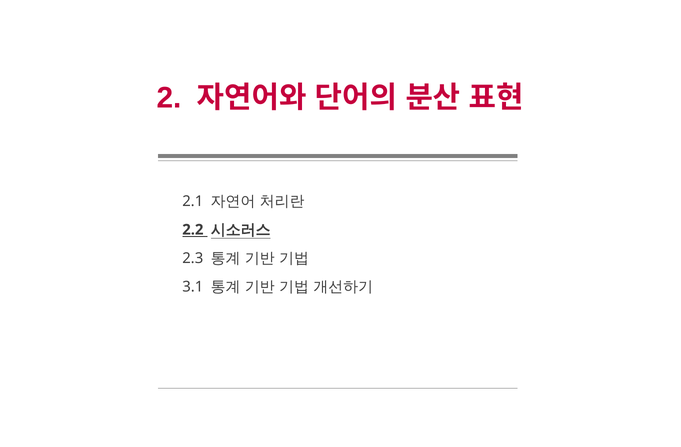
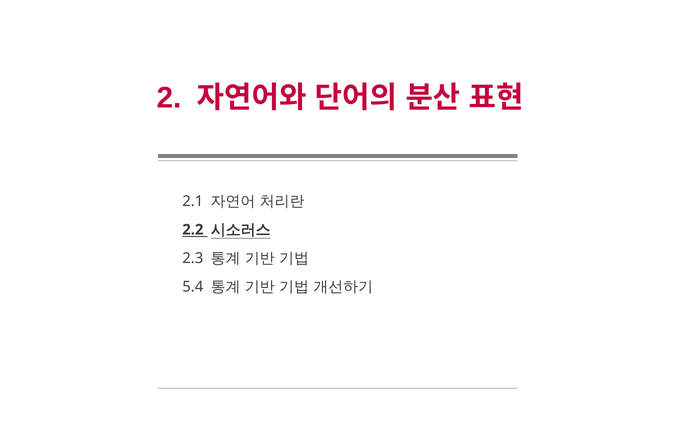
3.1: 3.1 -> 5.4 (193, 287)
